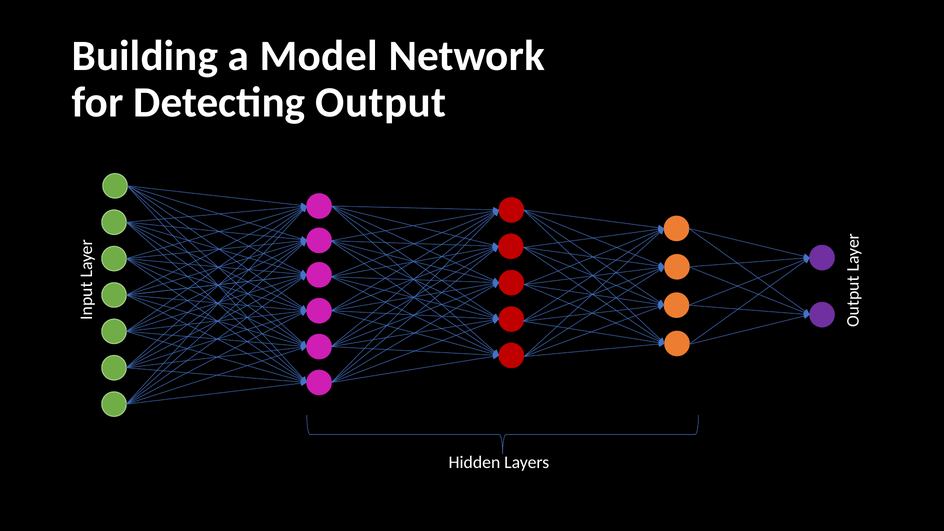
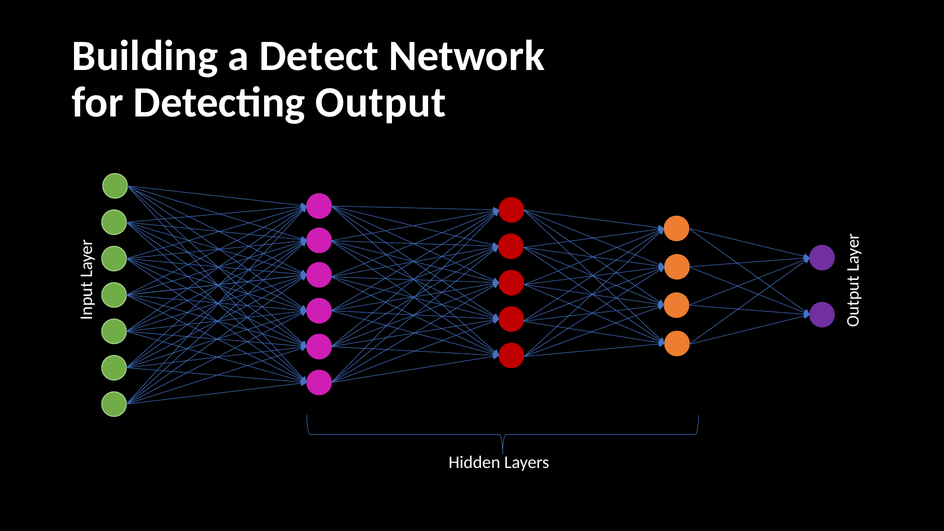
Model: Model -> Detect (319, 56)
